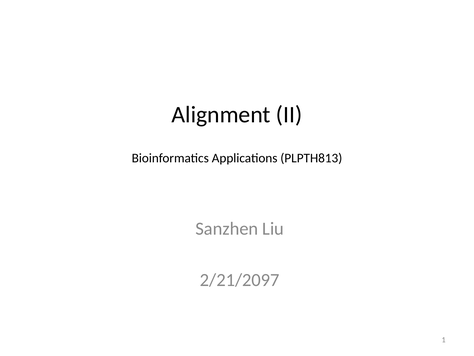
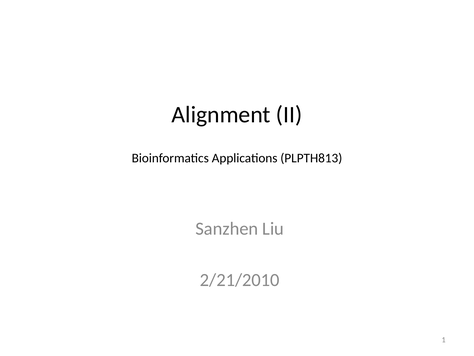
2/21/2097: 2/21/2097 -> 2/21/2010 (240, 280)
